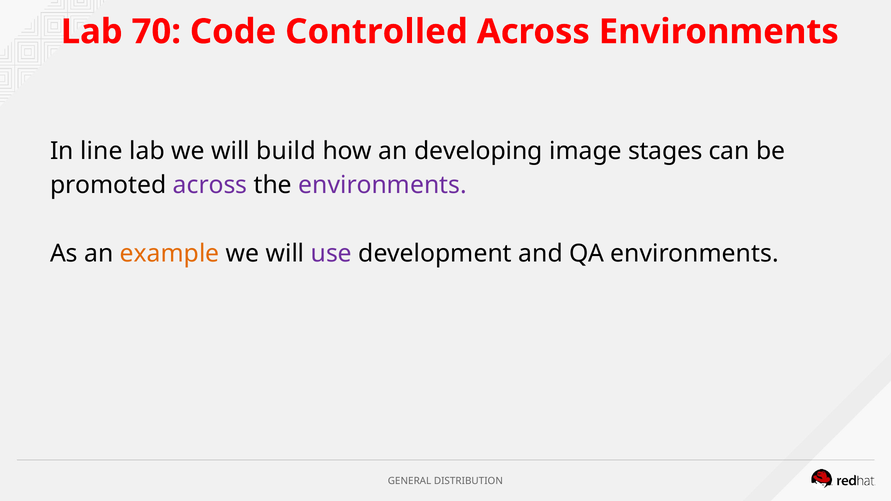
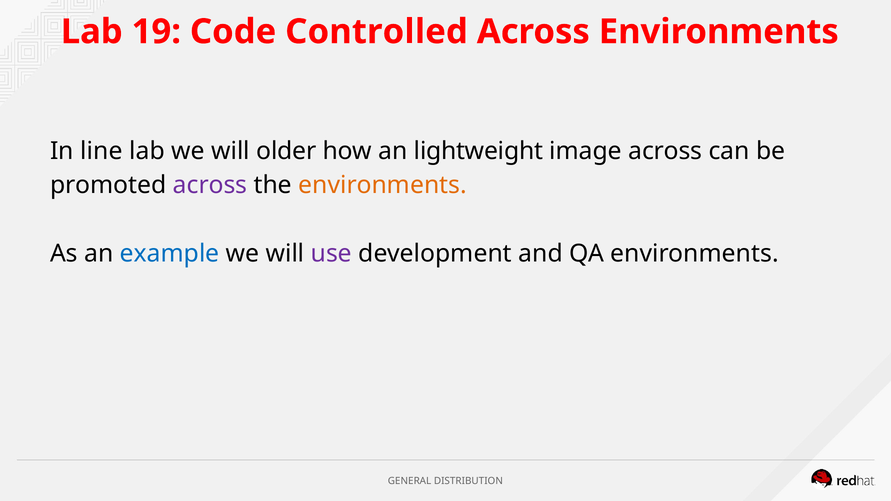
70: 70 -> 19 (156, 32)
build: build -> older (286, 151)
developing: developing -> lightweight (478, 151)
image stages: stages -> across (665, 151)
environments colour: purple -> orange (383, 185)
example colour: orange -> blue (170, 253)
